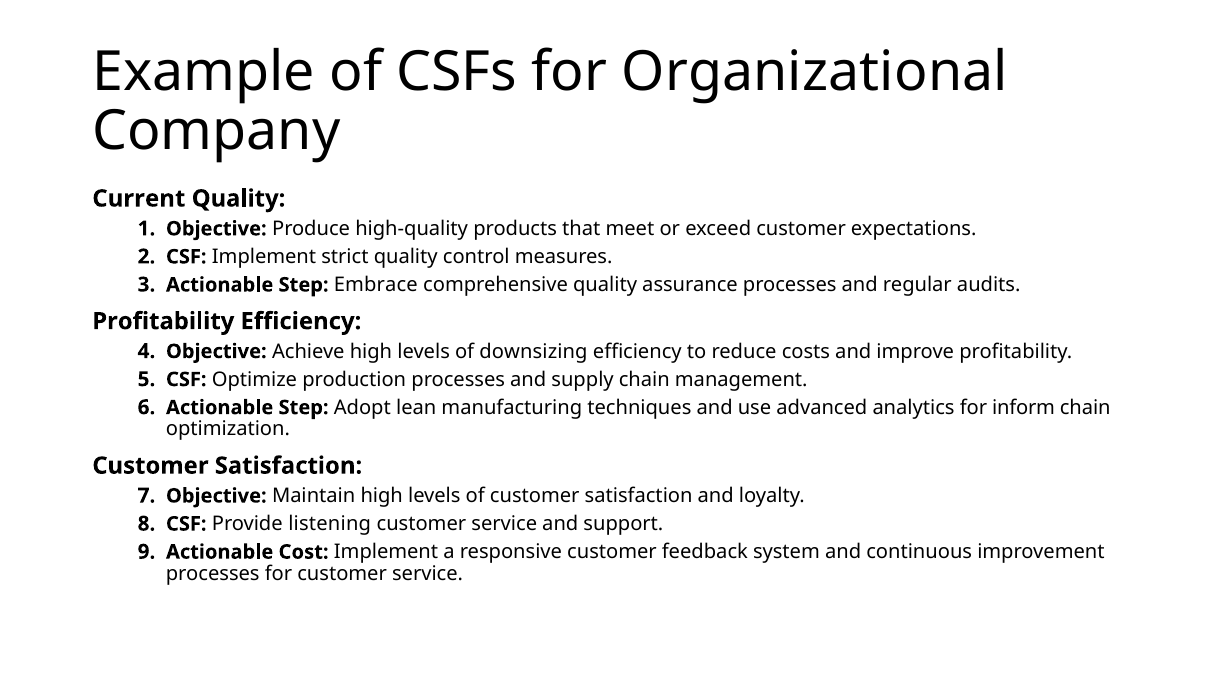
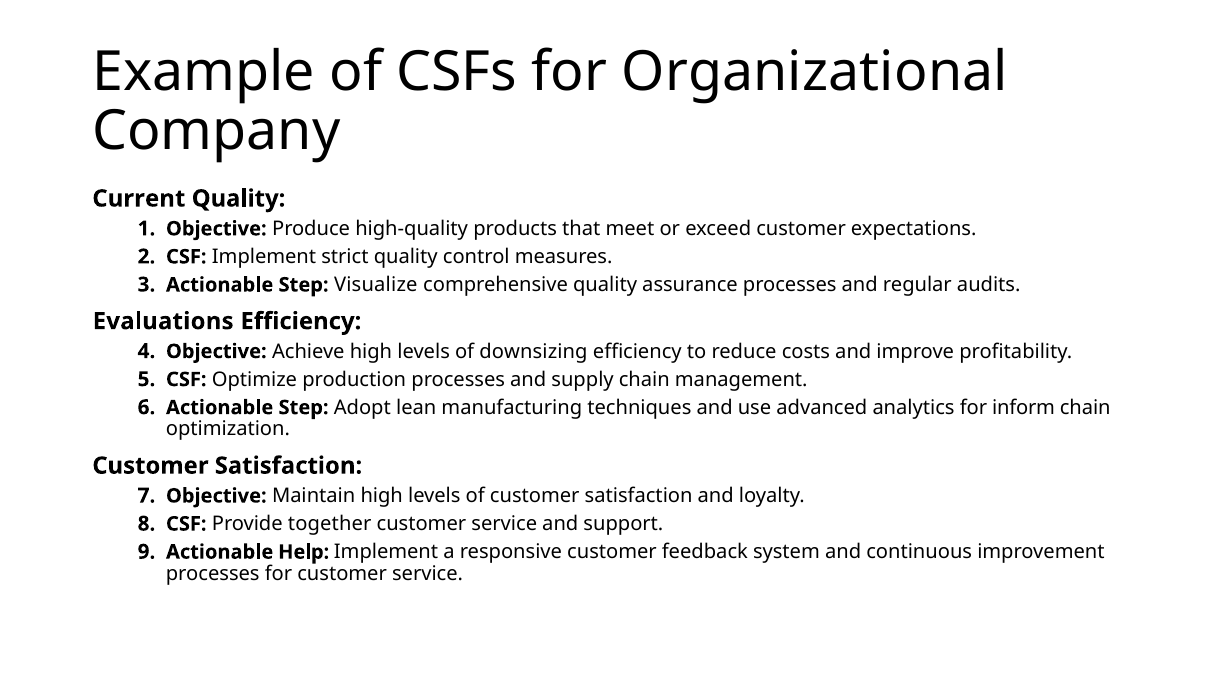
Embrace: Embrace -> Visualize (376, 285)
Profitability: Profitability -> Evaluations (163, 321)
listening: listening -> together (330, 524)
Cost: Cost -> Help (304, 552)
